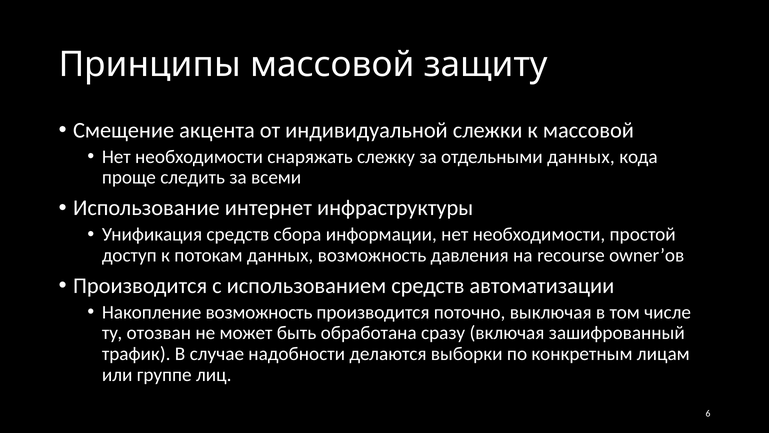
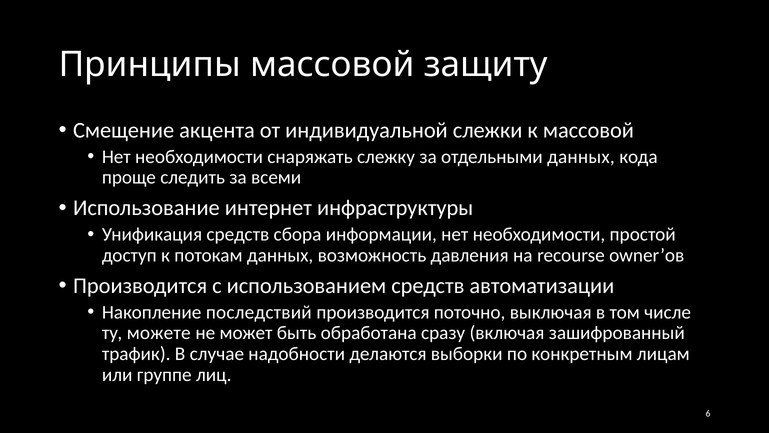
Накопление возможность: возможность -> последствий (259, 312)
отозван: отозван -> можете (159, 333)
